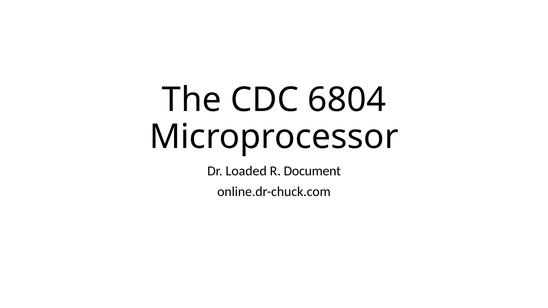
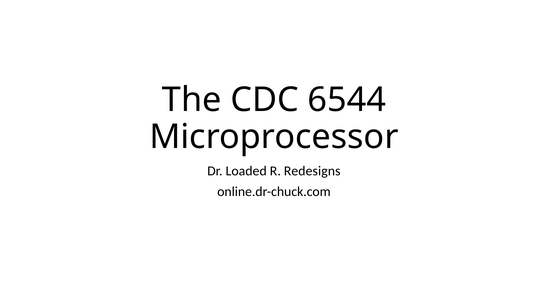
6804: 6804 -> 6544 (347, 100)
Document: Document -> Redesigns (312, 171)
